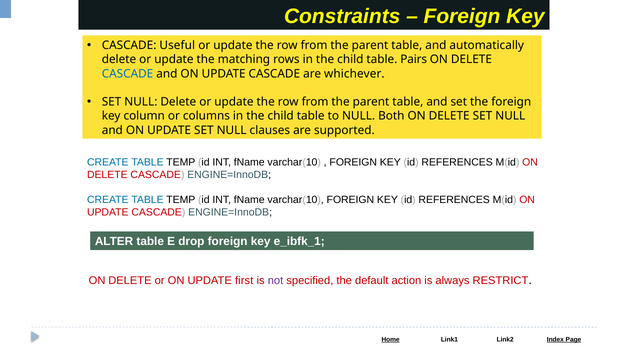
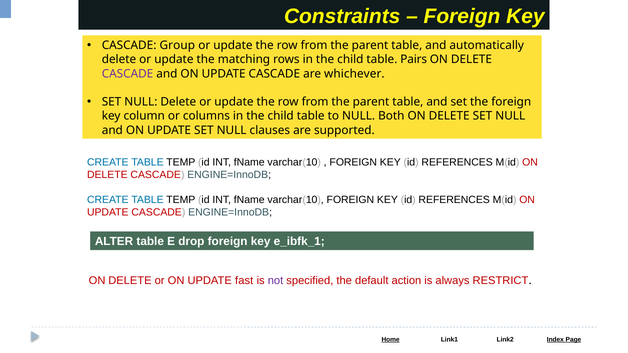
Useful: Useful -> Group (177, 46)
CASCADE colour: blue -> purple (128, 74)
first: first -> fast (244, 281)
